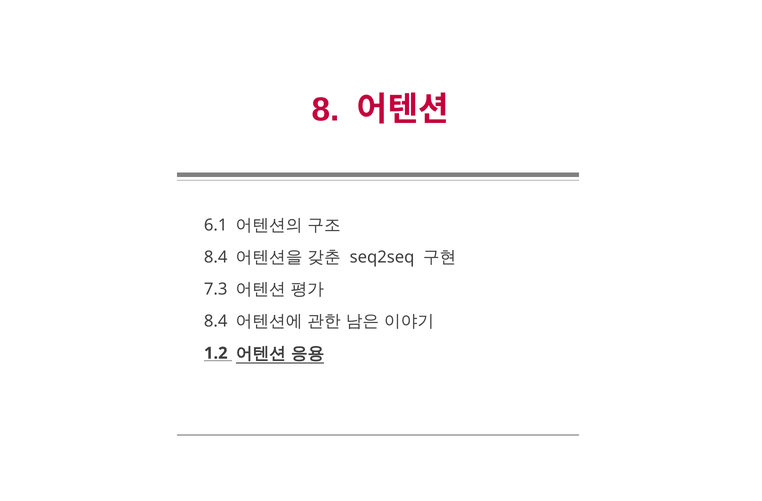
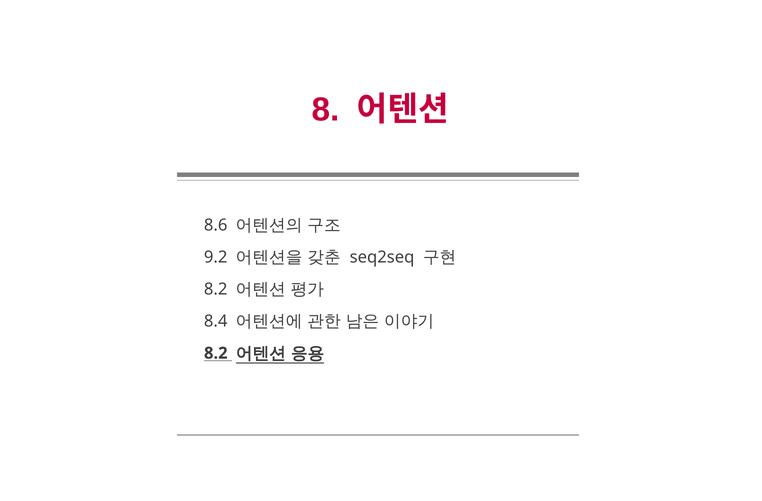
6.1: 6.1 -> 8.6 (216, 225)
8.4: 8.4 -> 9.2 (216, 257)
7.3: 7.3 -> 8.2 (216, 289)
1.2: 1.2 -> 8.2 (216, 353)
